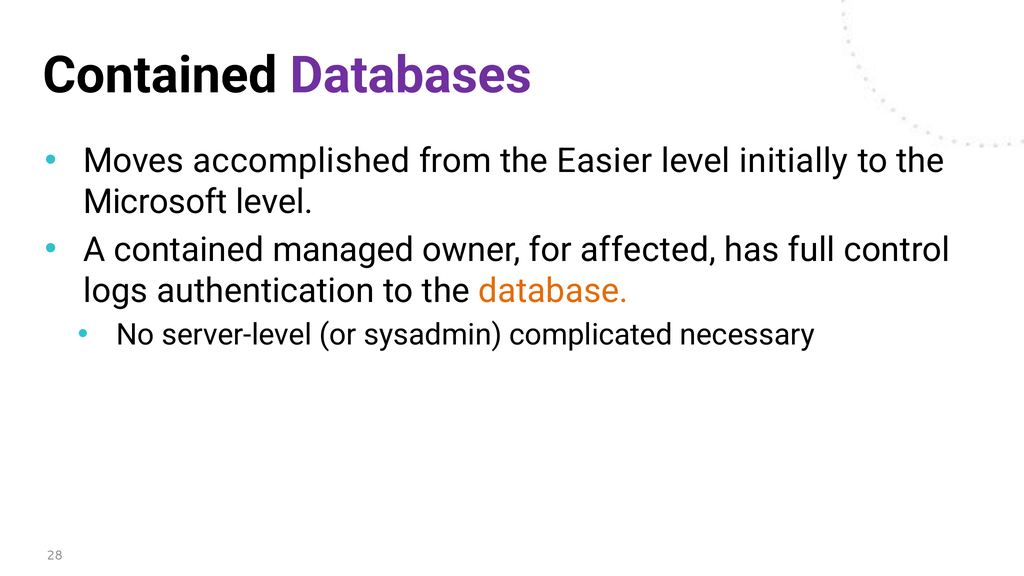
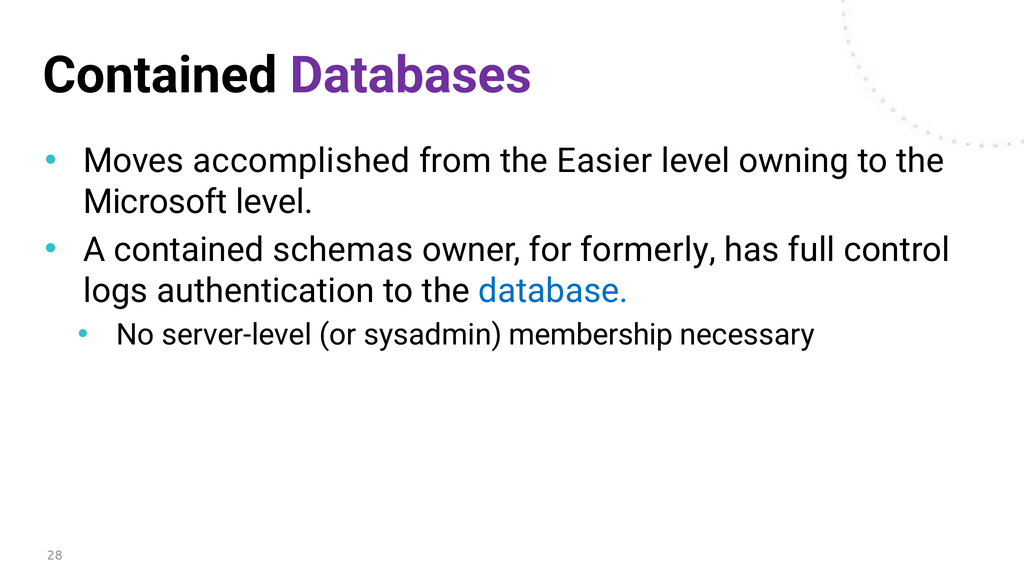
initially: initially -> owning (794, 161)
managed: managed -> schemas (343, 250)
affected: affected -> formerly (648, 250)
database colour: orange -> blue (553, 291)
complicated: complicated -> membership (591, 335)
